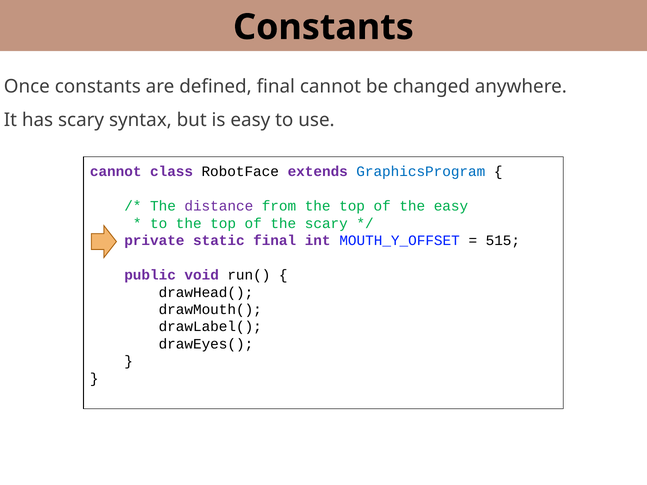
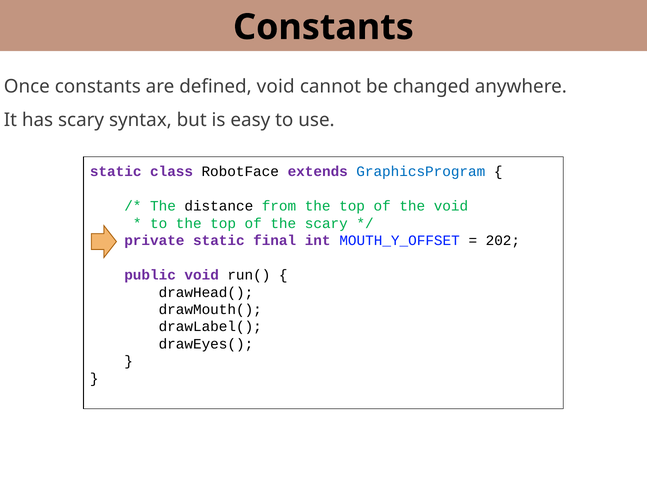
defined final: final -> void (276, 87)
cannot: cannot -> static (116, 172)
distance colour: purple -> black (219, 206)
the easy: easy -> void (451, 206)
515: 515 -> 202 (503, 241)
